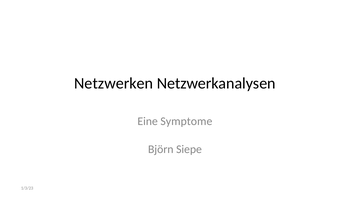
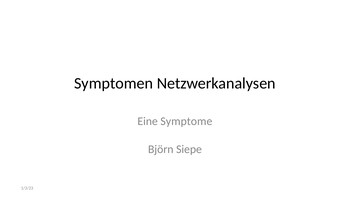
Netzwerken: Netzwerken -> Symptomen (114, 83)
